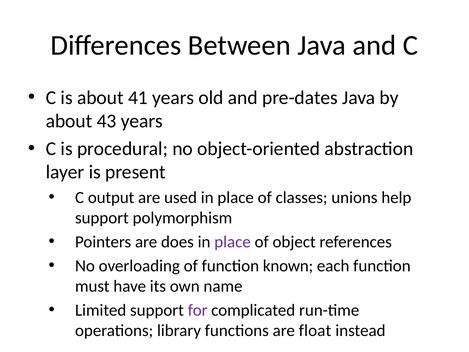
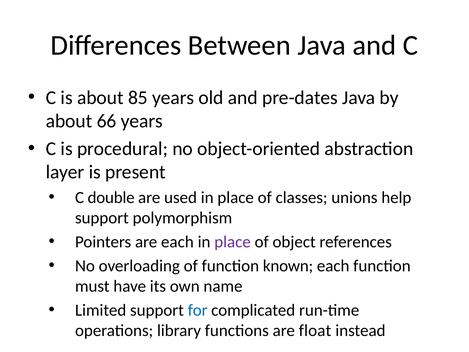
41: 41 -> 85 (138, 98)
43: 43 -> 66 (107, 121)
output: output -> double (111, 197)
are does: does -> each (177, 242)
for colour: purple -> blue (198, 310)
